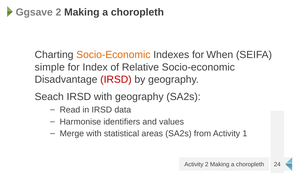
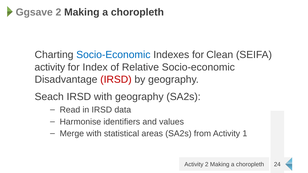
Socio-Economic colour: orange -> blue (113, 55)
When: When -> Clean (220, 55)
simple: simple -> activity (50, 67)
